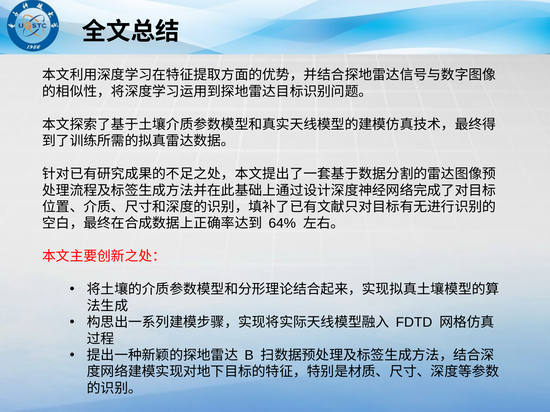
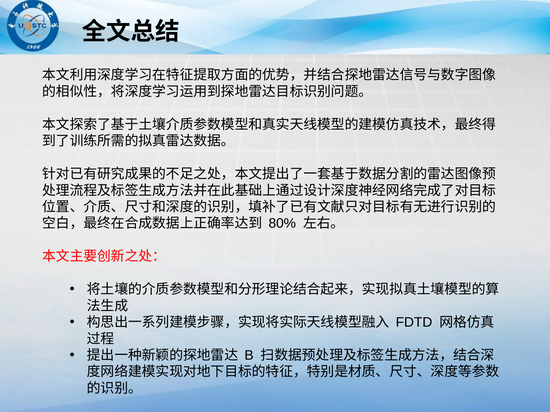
64%: 64% -> 80% (282, 224)
